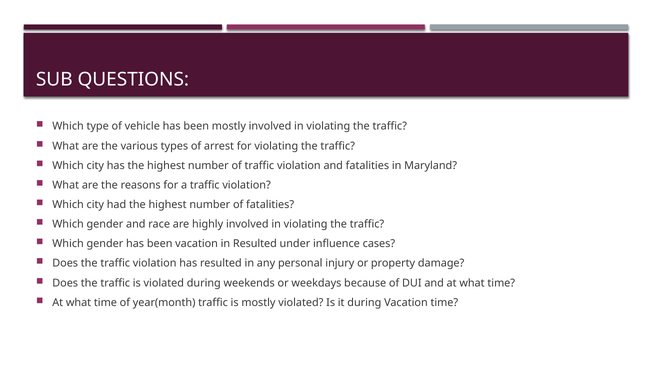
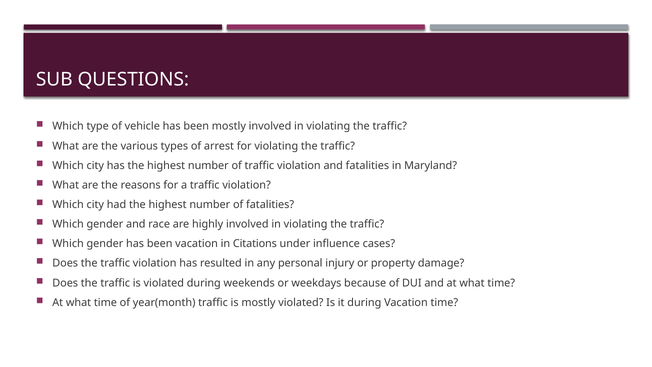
in Resulted: Resulted -> Citations (255, 244)
